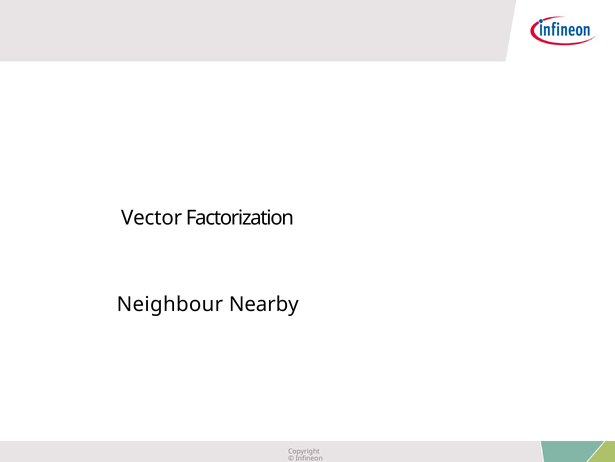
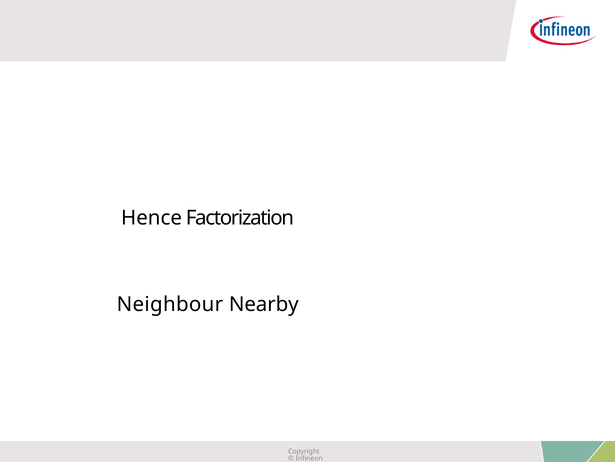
Vector: Vector -> Hence (152, 218)
